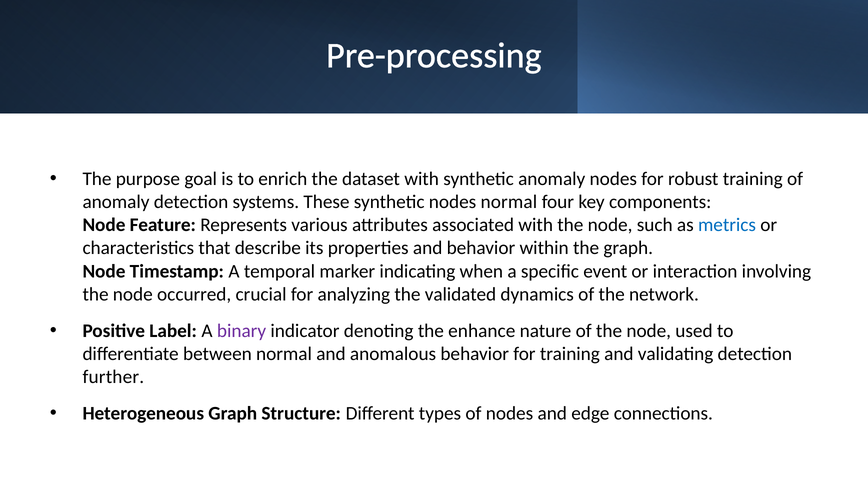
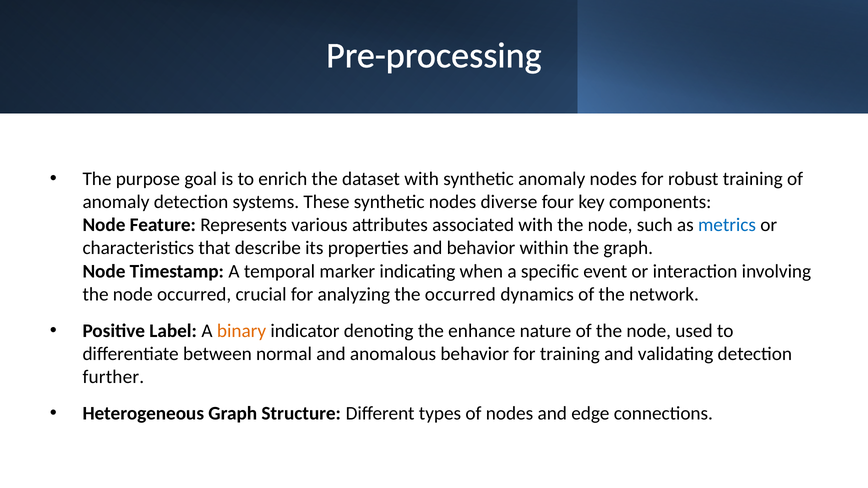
nodes normal: normal -> diverse (509, 202)
the validated: validated -> occurred (460, 294)
binary colour: purple -> orange (242, 331)
